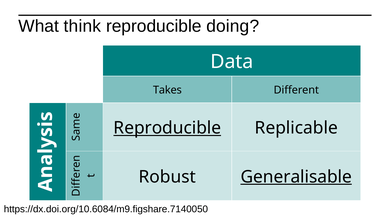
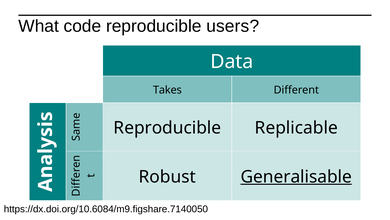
think: think -> code (82, 26)
doing: doing -> users (233, 26)
Reproducible underline: present -> none (167, 128)
